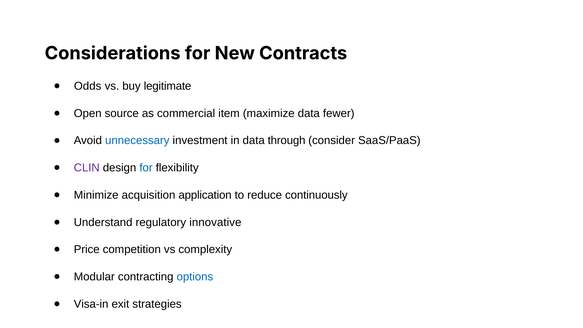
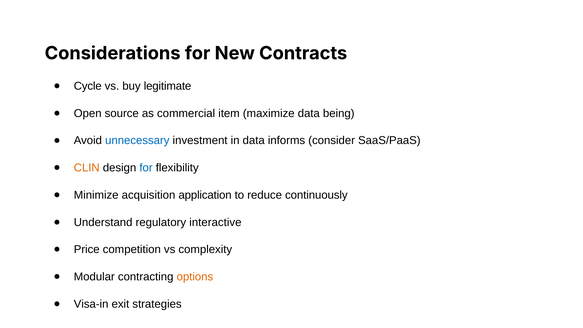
Odds: Odds -> Cycle (88, 86)
fewer: fewer -> being (339, 113)
through: through -> informs (287, 141)
CLIN colour: purple -> orange (87, 168)
innovative: innovative -> interactive (215, 222)
options colour: blue -> orange (195, 277)
